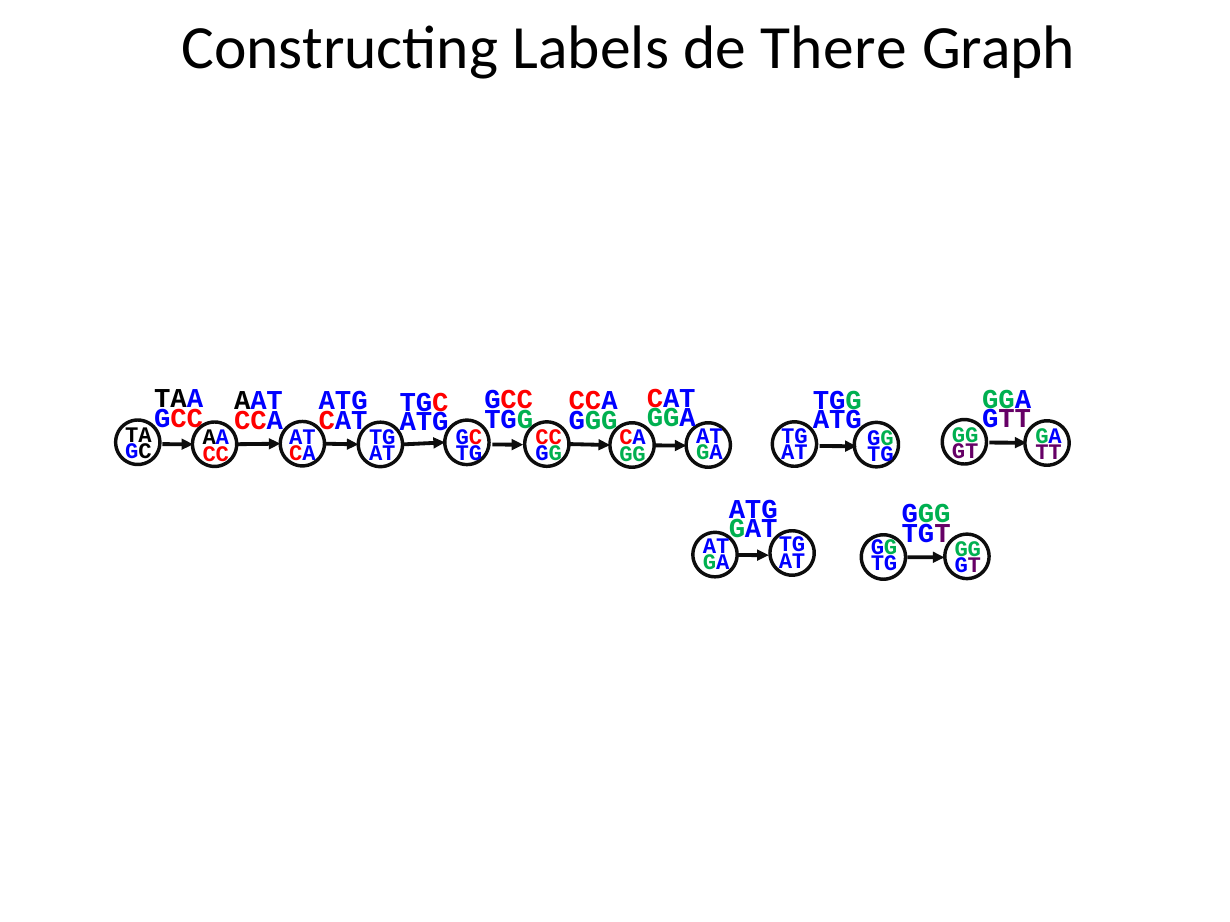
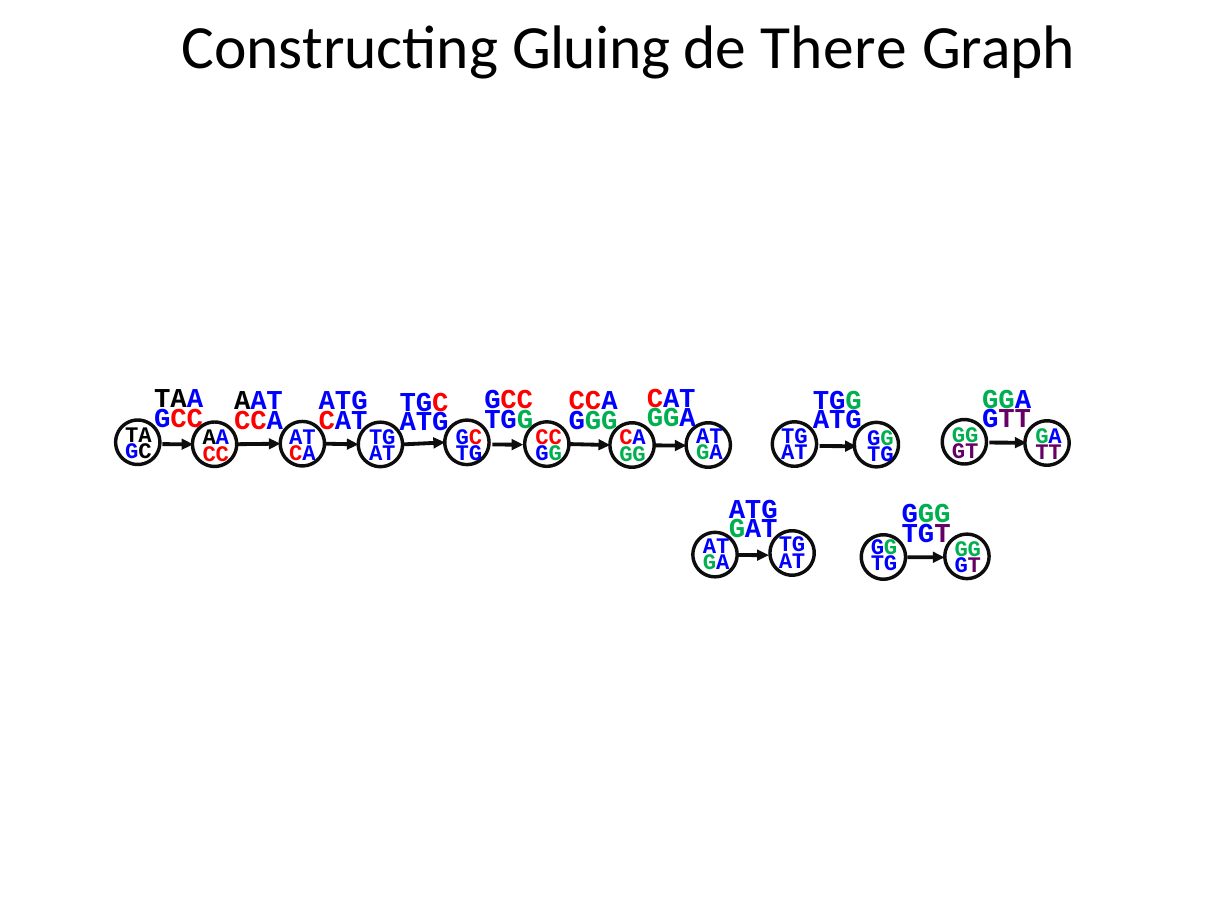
Labels: Labels -> Gluing (591, 49)
